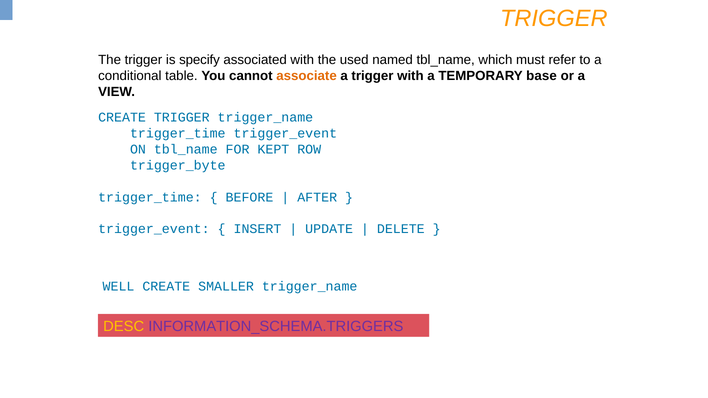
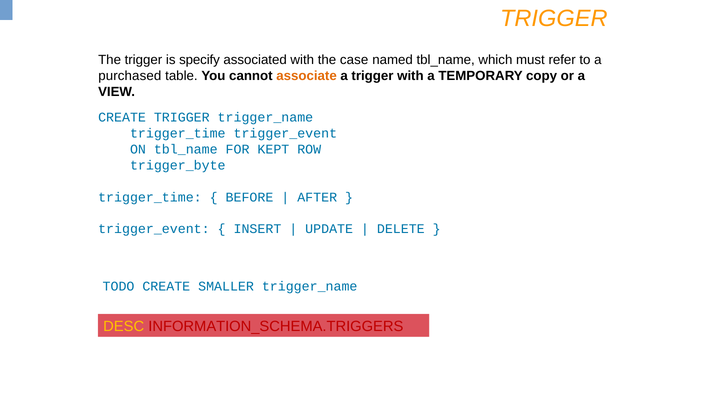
used: used -> case (354, 60)
conditional: conditional -> purchased (130, 76)
base: base -> copy (542, 76)
WELL: WELL -> TODO (119, 287)
INFORMATION_SCHEMA.TRIGGERS colour: purple -> red (276, 327)
